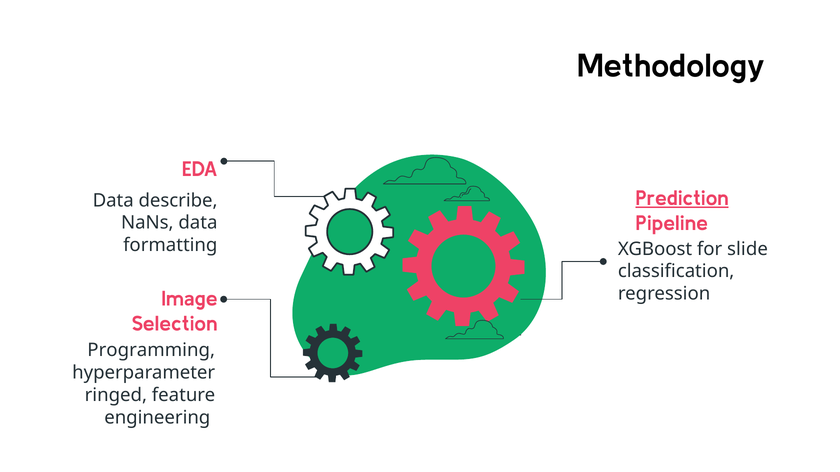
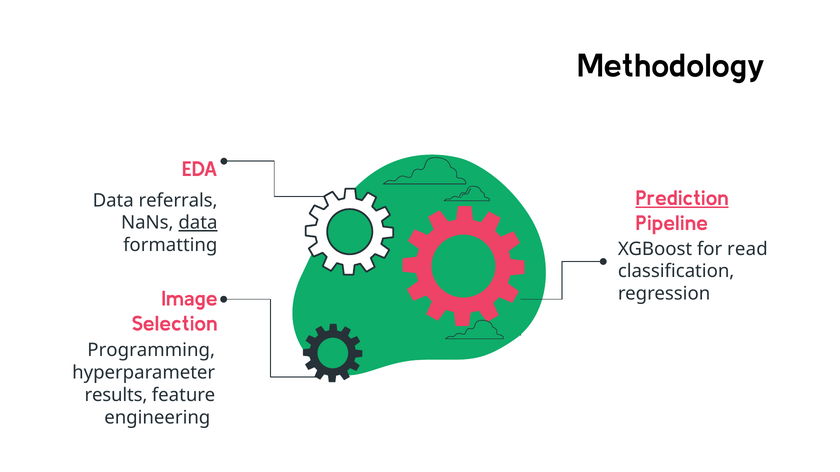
describe: describe -> referrals (178, 201)
data underline: none -> present (198, 223)
slide: slide -> read (747, 249)
ringed: ringed -> results (116, 395)
